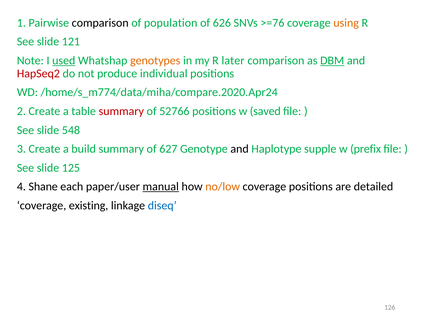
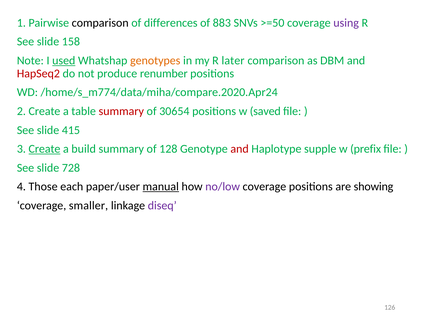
population: population -> differences (171, 23)
626: 626 -> 883 (222, 23)
>=76: >=76 -> >=50 (272, 23)
using colour: orange -> purple (346, 23)
121: 121 -> 158 (71, 42)
DBM underline: present -> none (332, 61)
individual: individual -> renumber (164, 73)
52766: 52766 -> 30654 (174, 111)
548: 548 -> 415 (71, 130)
Create underline: none -> present (44, 149)
627: 627 -> 128 (168, 149)
and colour: black -> red (240, 149)
125: 125 -> 728 (71, 168)
Shane: Shane -> Those (43, 187)
no/low colour: orange -> purple (223, 187)
detailed: detailed -> showing (374, 187)
existing: existing -> smaller (88, 205)
diseq colour: blue -> purple (162, 205)
